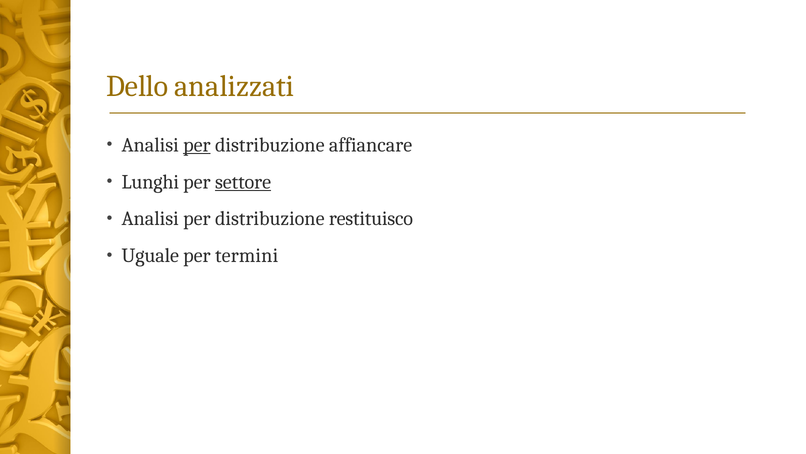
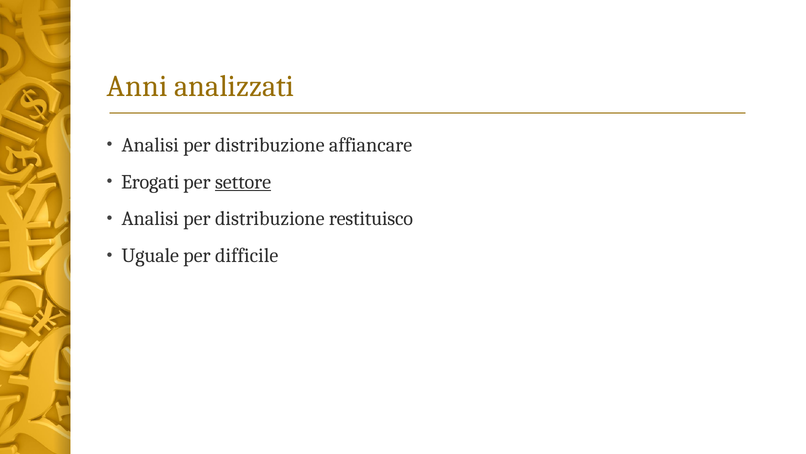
Dello: Dello -> Anni (137, 86)
per underline: present -> none (197, 145)
Lunghi: Lunghi -> Erogati (150, 182)
termini: termini -> difficile (247, 255)
